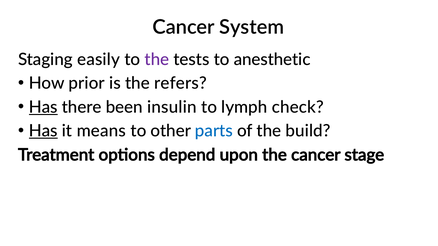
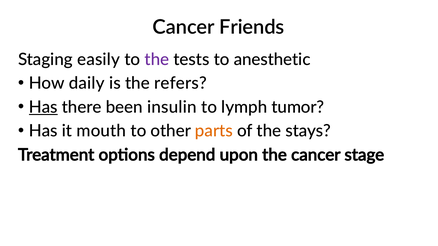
System: System -> Friends (252, 27)
prior: prior -> daily (87, 83)
check: check -> tumor (298, 107)
Has underline: present -> none (43, 131)
means: means -> mouth (101, 131)
parts colour: blue -> orange (214, 131)
build: build -> stays (308, 131)
